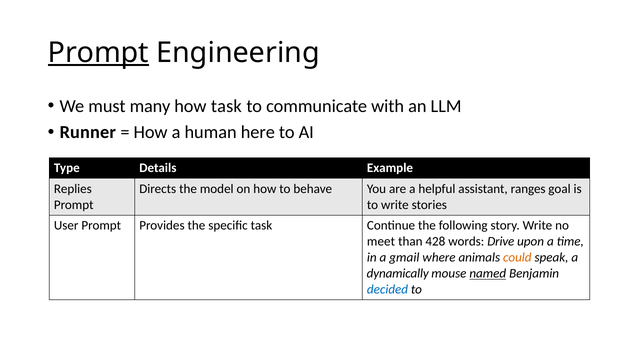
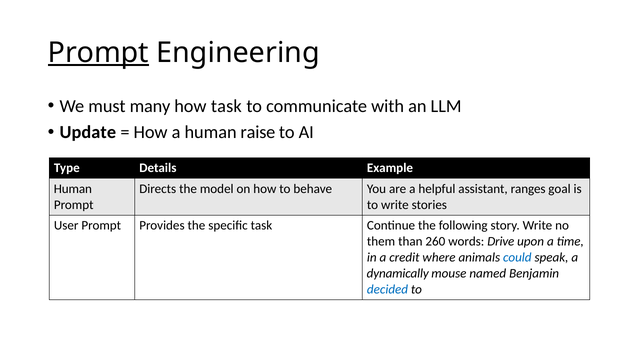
Runner: Runner -> Update (88, 132)
here: here -> raise (258, 132)
Replies: Replies -> Human (73, 189)
meet: meet -> them (381, 241)
428: 428 -> 260 (435, 241)
gmail: gmail -> credit (404, 257)
could colour: orange -> blue (517, 257)
named underline: present -> none (488, 273)
